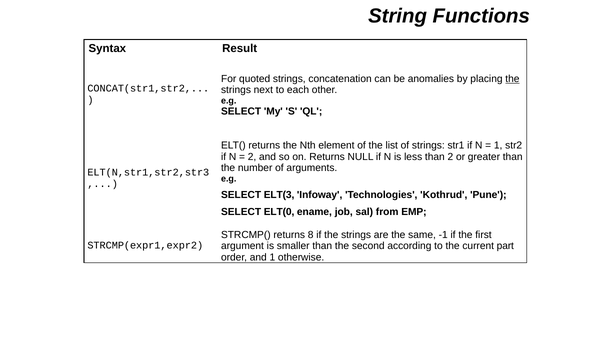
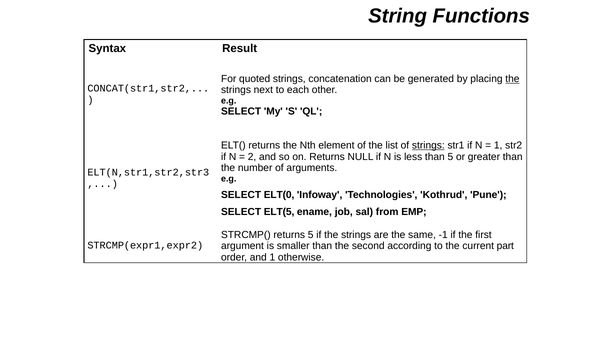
anomalies: anomalies -> generated (431, 79)
strings underline: none -> present (428, 145)
than 2: 2 -> 5 (450, 157)
ELT(3: ELT(3 -> ELT(0 (279, 195)
ELT(0: ELT(0 -> ELT(5 (279, 212)
returns 8: 8 -> 5 (311, 235)
